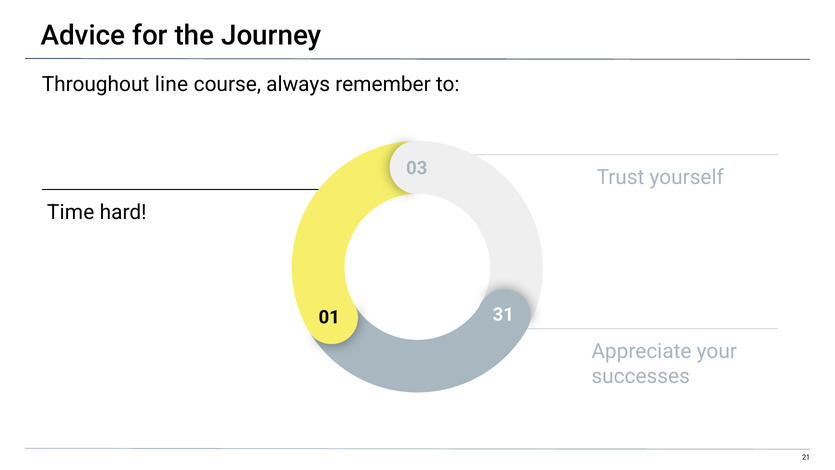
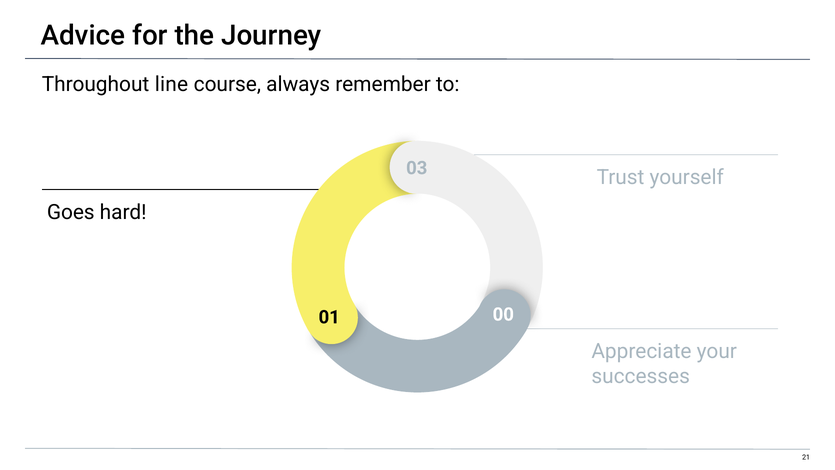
Time: Time -> Goes (71, 212)
31: 31 -> 00 (503, 314)
